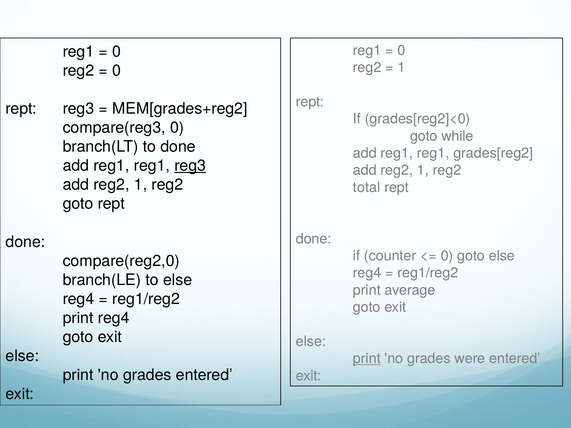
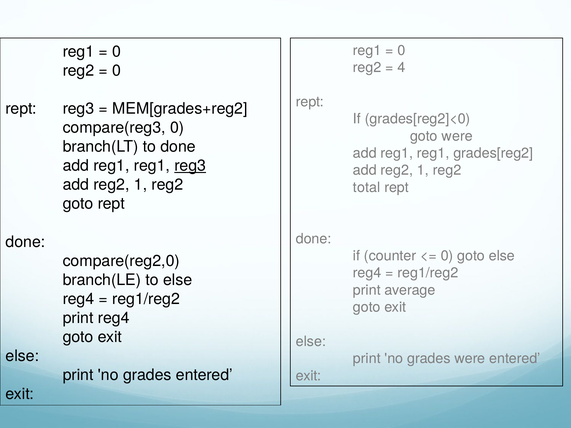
1: 1 -> 4 (402, 68)
goto while: while -> were (457, 136)
print underline: present -> none (367, 359)
